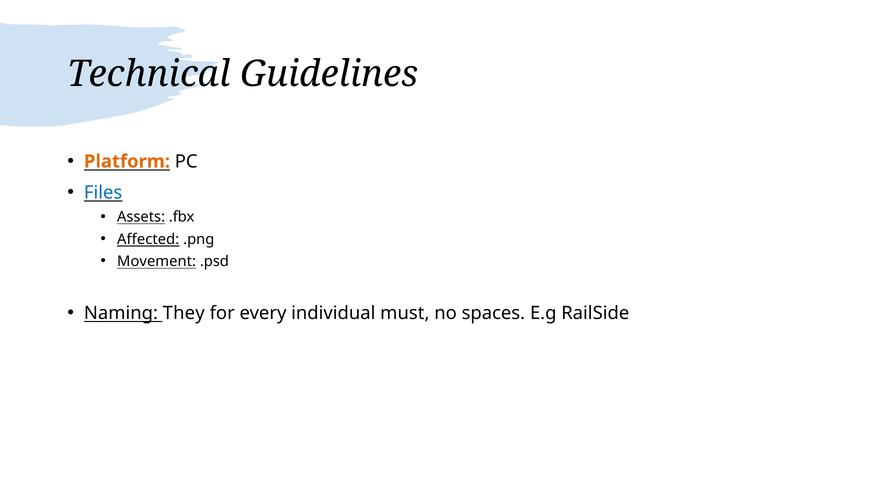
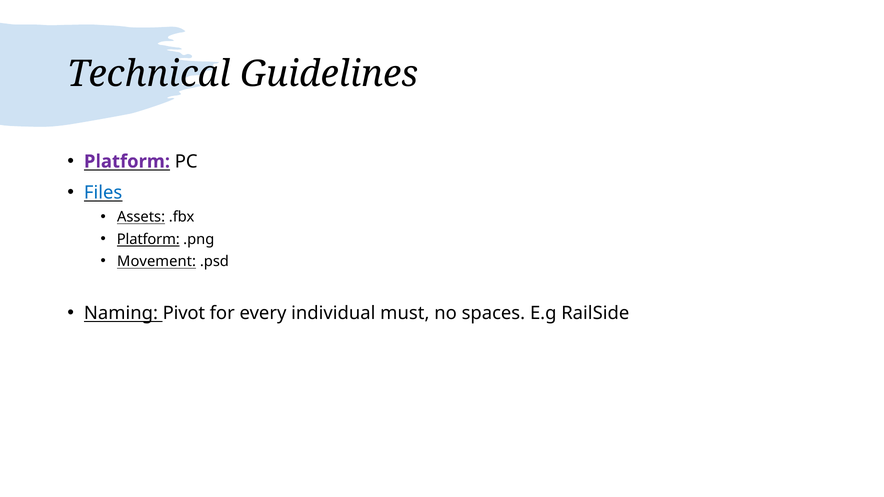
Platform colour: orange -> purple (127, 162)
Affected: Affected -> Platform (148, 239)
They: They -> Pivot (184, 313)
